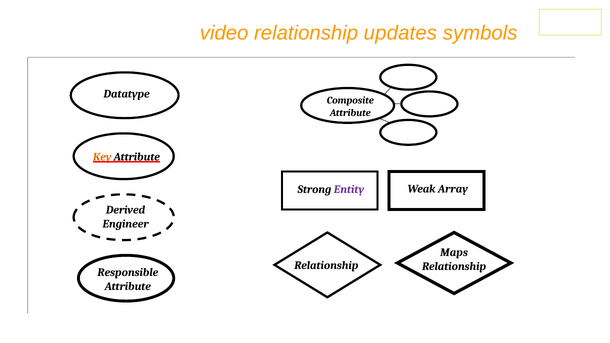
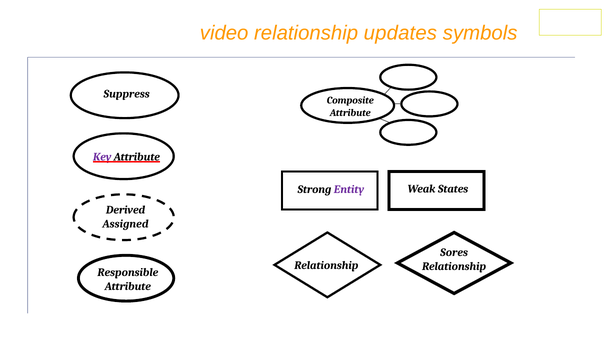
Datatype: Datatype -> Suppress (127, 94)
Key colour: orange -> purple (102, 157)
Array: Array -> States (453, 189)
Engineer: Engineer -> Assigned (126, 224)
Maps: Maps -> Sores (454, 253)
